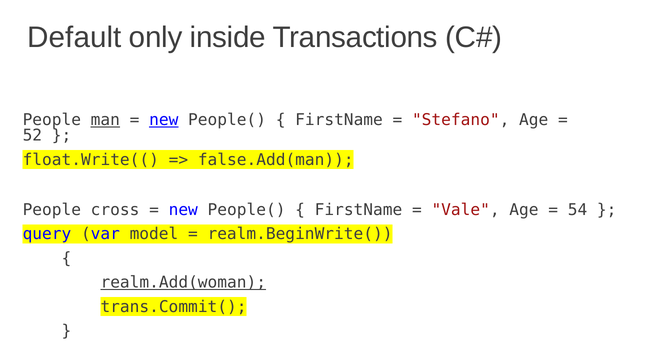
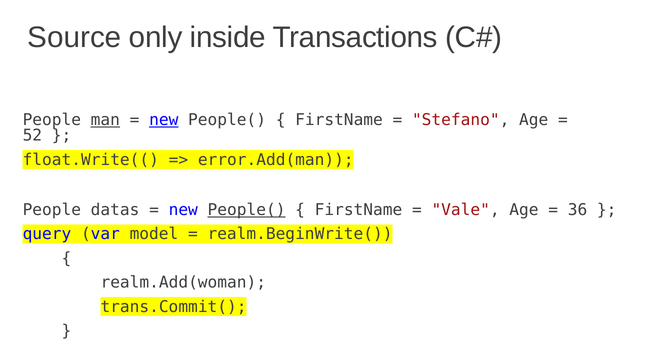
Default: Default -> Source (74, 37)
false.Add(man: false.Add(man -> error.Add(man (276, 160)
cross: cross -> datas (115, 210)
People( underline: none -> present (247, 210)
54: 54 -> 36 (578, 210)
realm.Add(woman underline: present -> none (183, 282)
